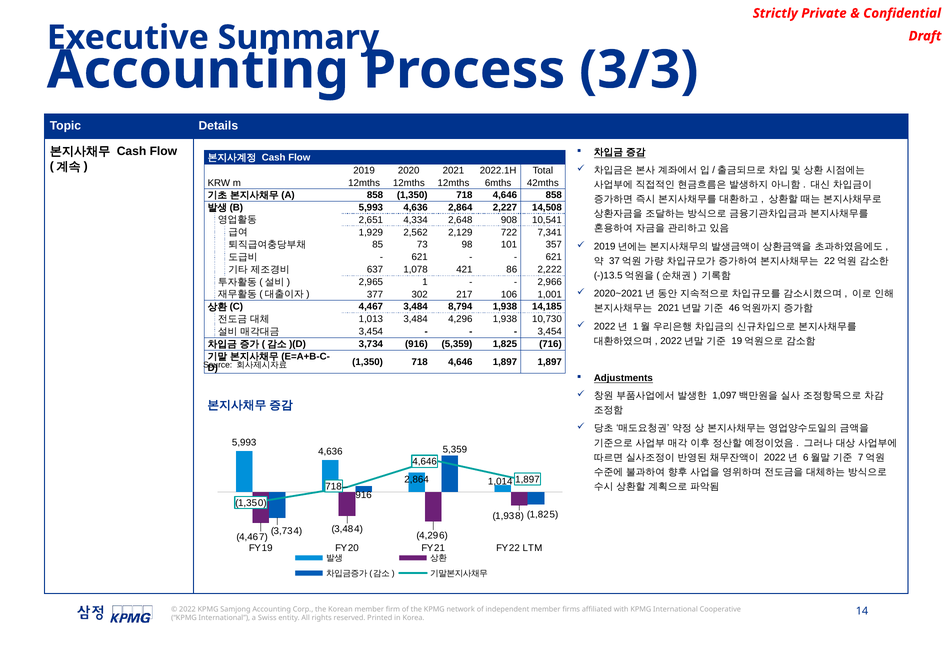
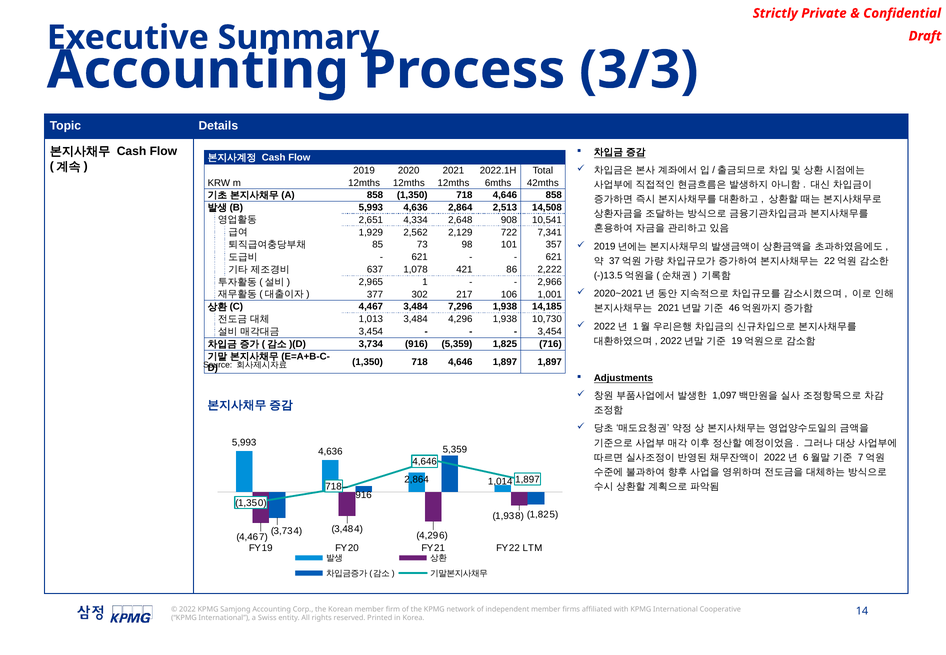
2,227: 2,227 -> 2,513 (505, 207)
8,794: 8,794 -> 7,296 (460, 307)
